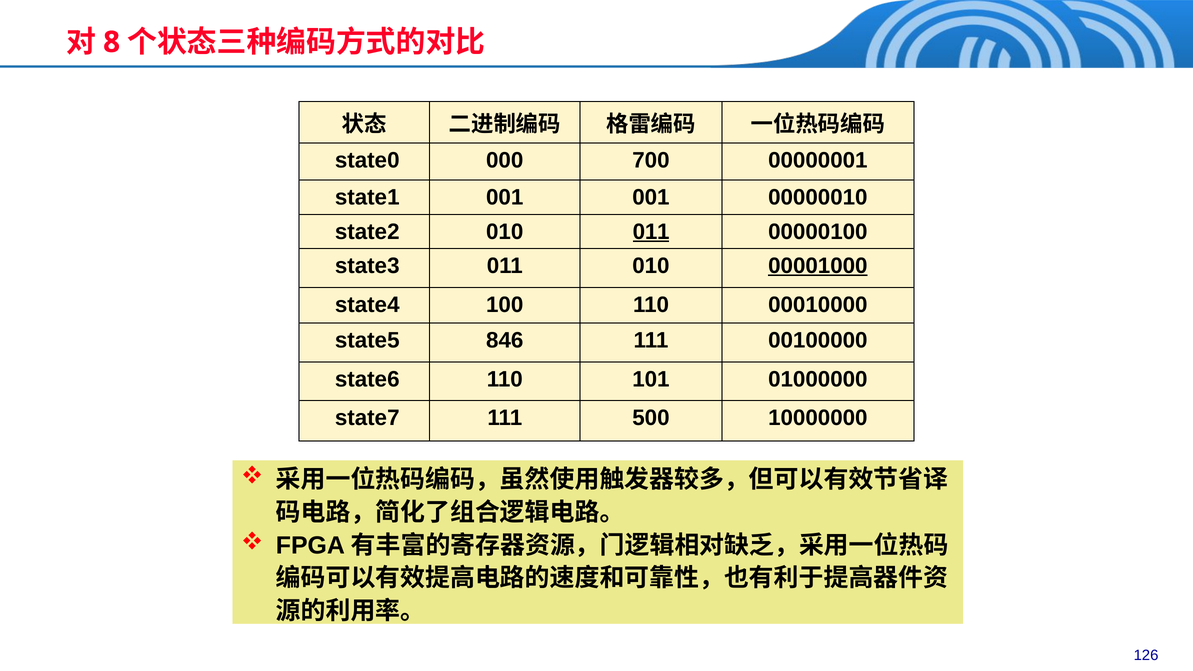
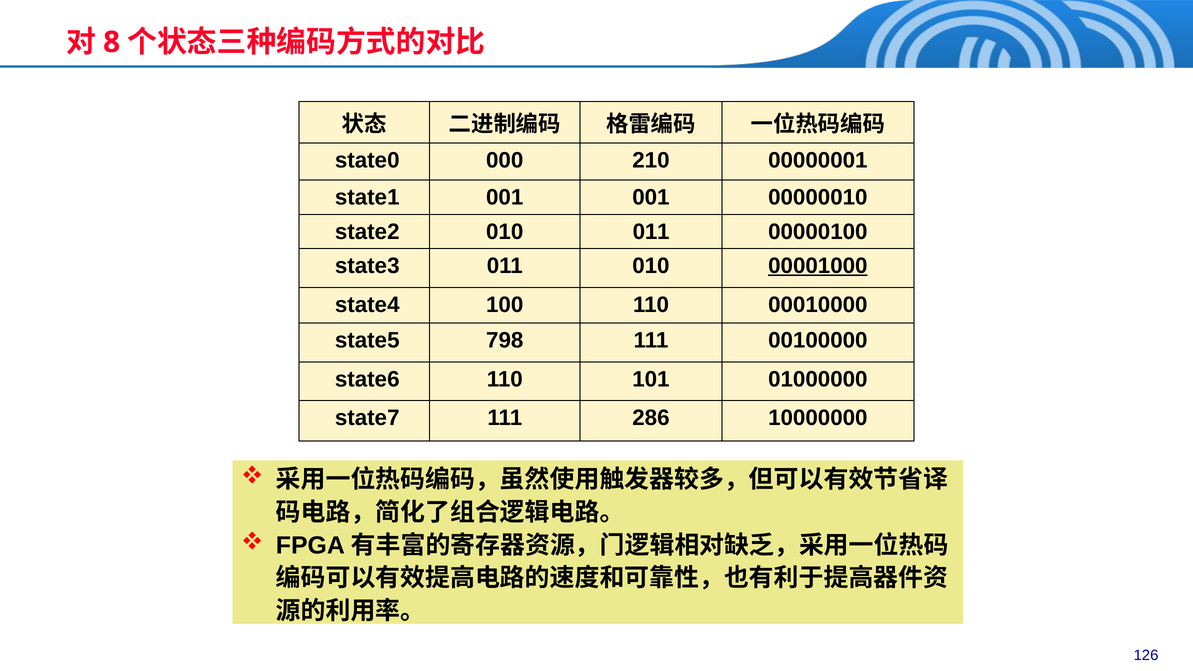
700: 700 -> 210 (651, 160)
011 underline: present -> none (651, 232)
846: 846 -> 798 (505, 340)
500: 500 -> 286 (651, 418)
